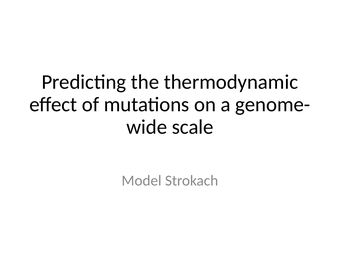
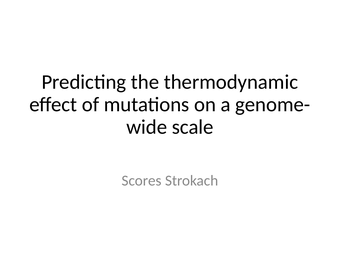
Model: Model -> Scores (142, 181)
